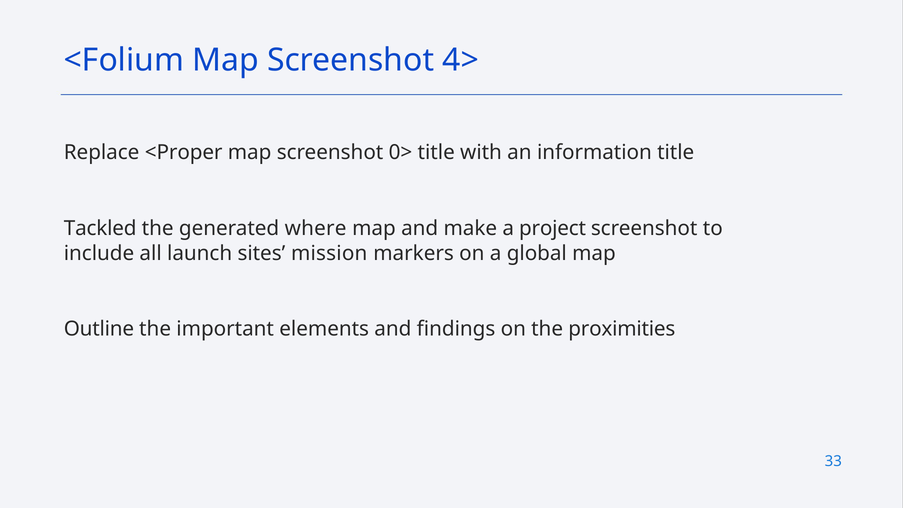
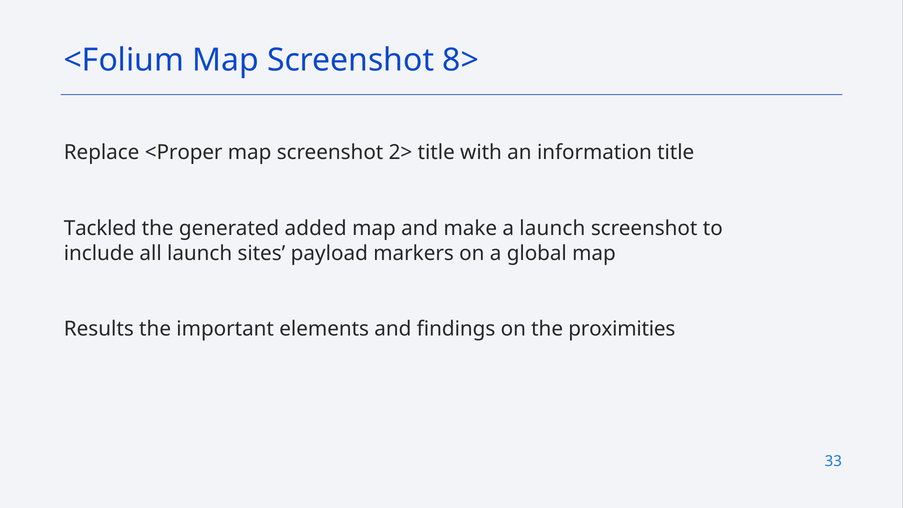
4>: 4> -> 8> (461, 60)
0>: 0> -> 2> (400, 152)
where: where -> added (316, 228)
a project: project -> launch (552, 228)
mission: mission -> payload (329, 253)
Outline: Outline -> Results (99, 329)
